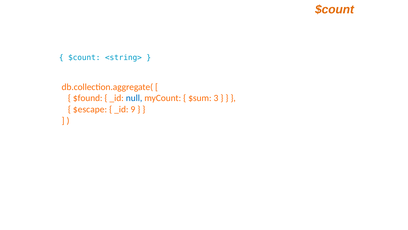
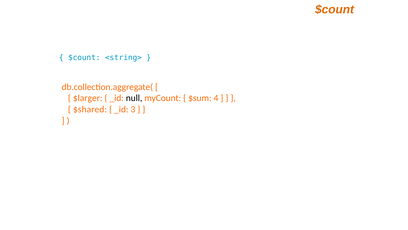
$found: $found -> $larger (88, 98)
null colour: blue -> black (134, 98)
3: 3 -> 4 (216, 98)
$escape: $escape -> $shared (90, 109)
9: 9 -> 3 (133, 109)
